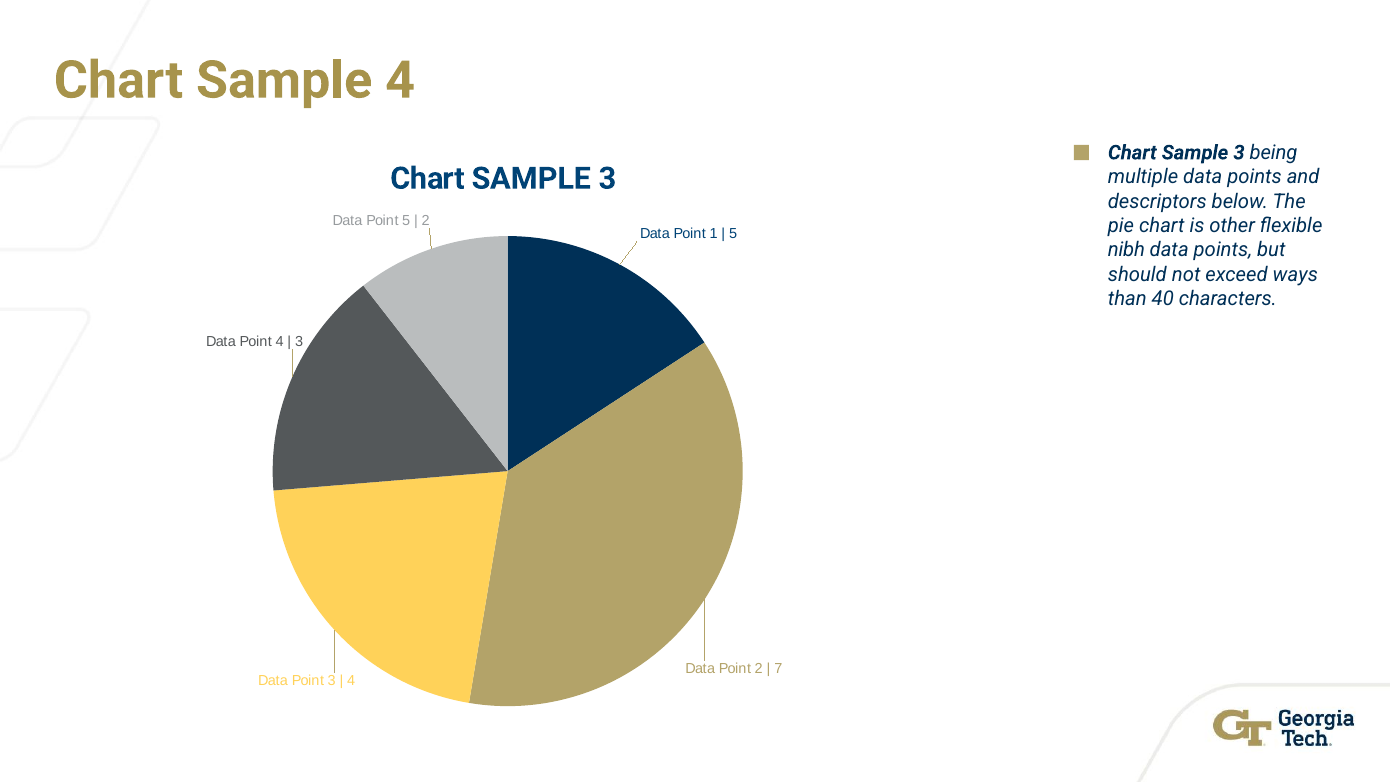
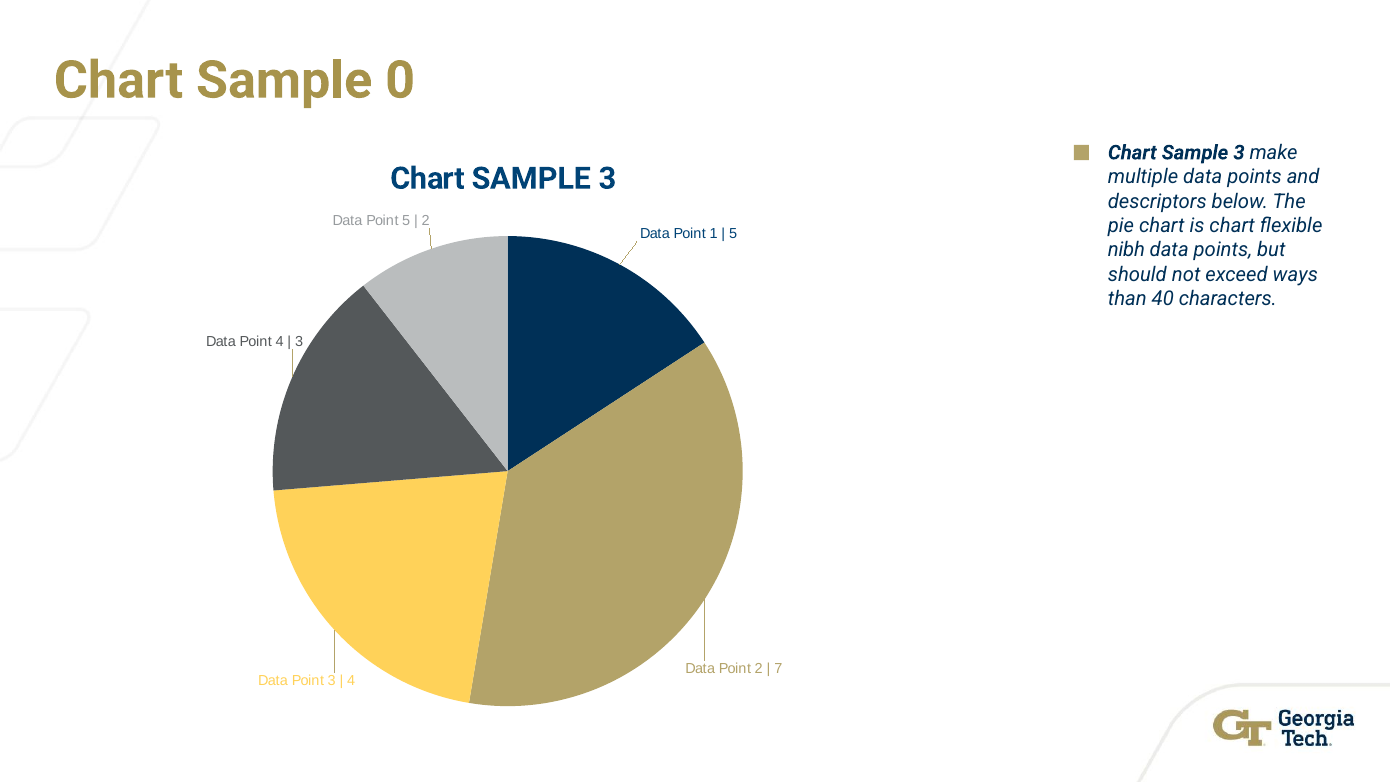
Sample 4: 4 -> 0 (400, 80)
being: being -> make (1274, 153)
is other: other -> chart (1232, 226)
